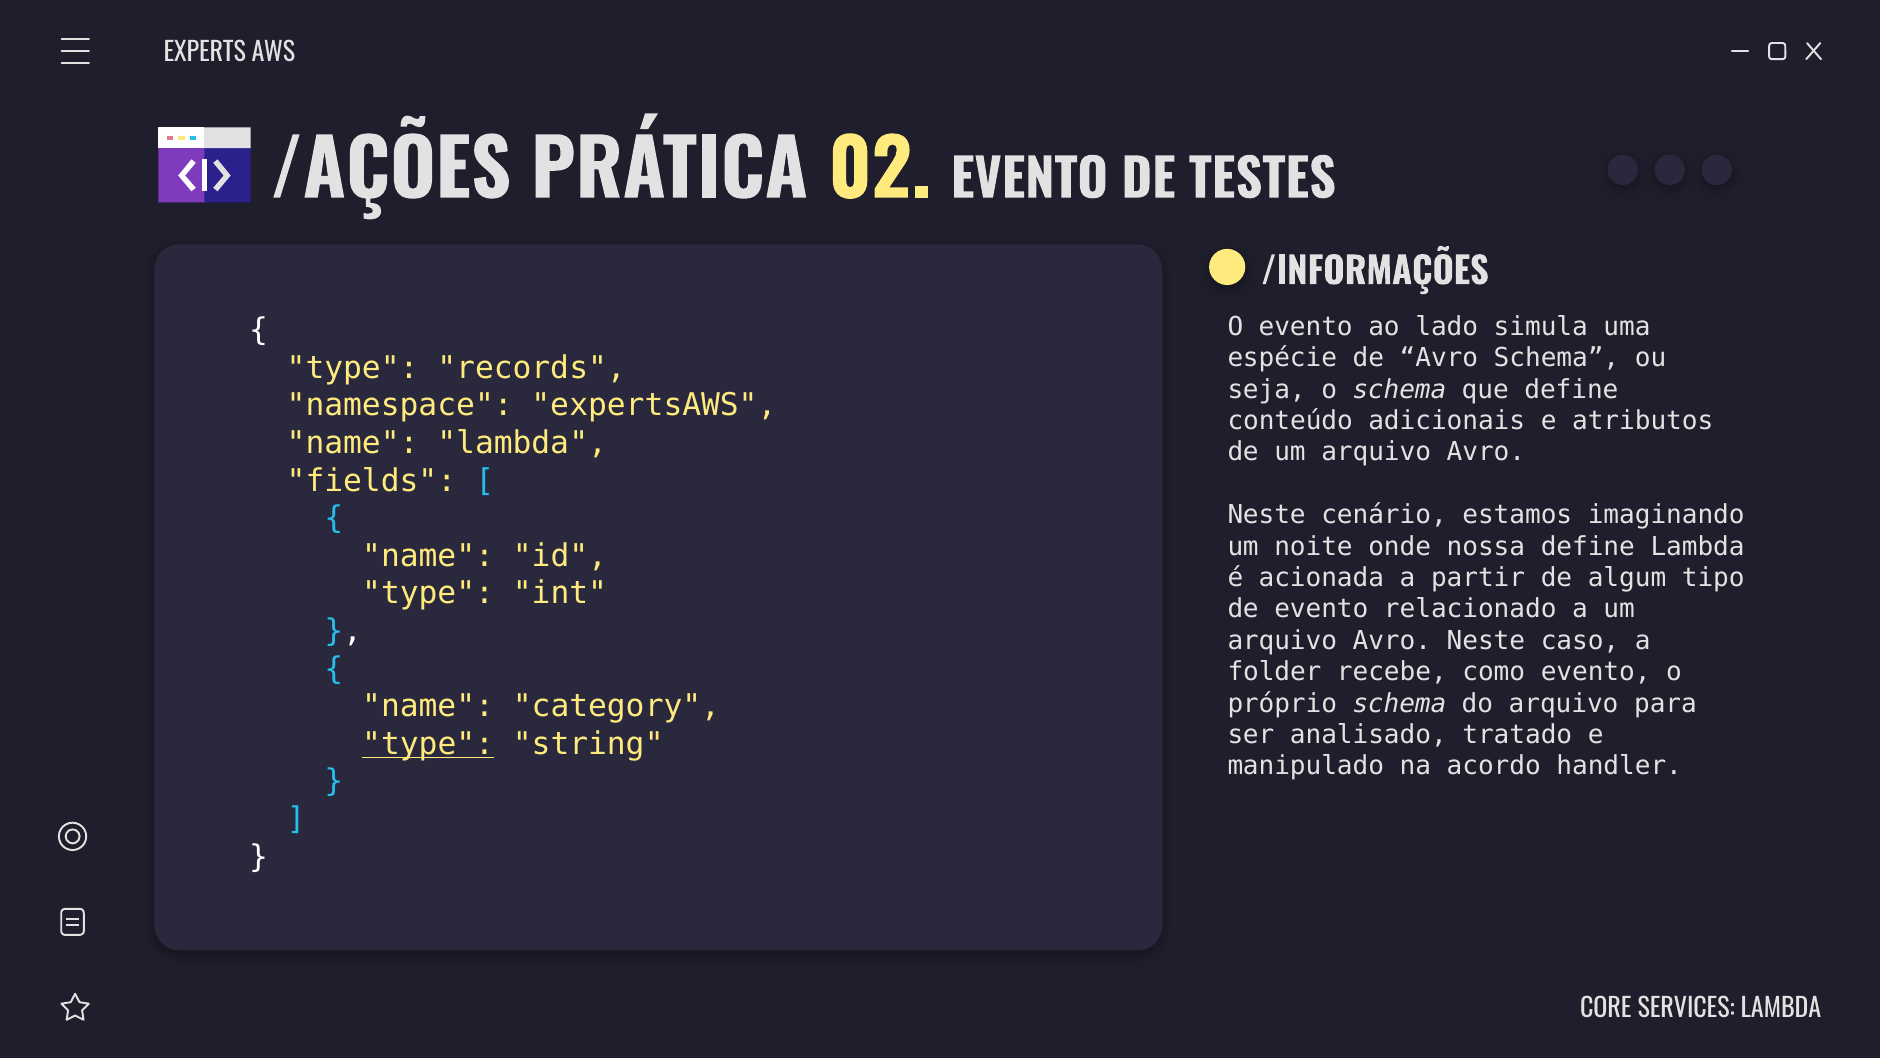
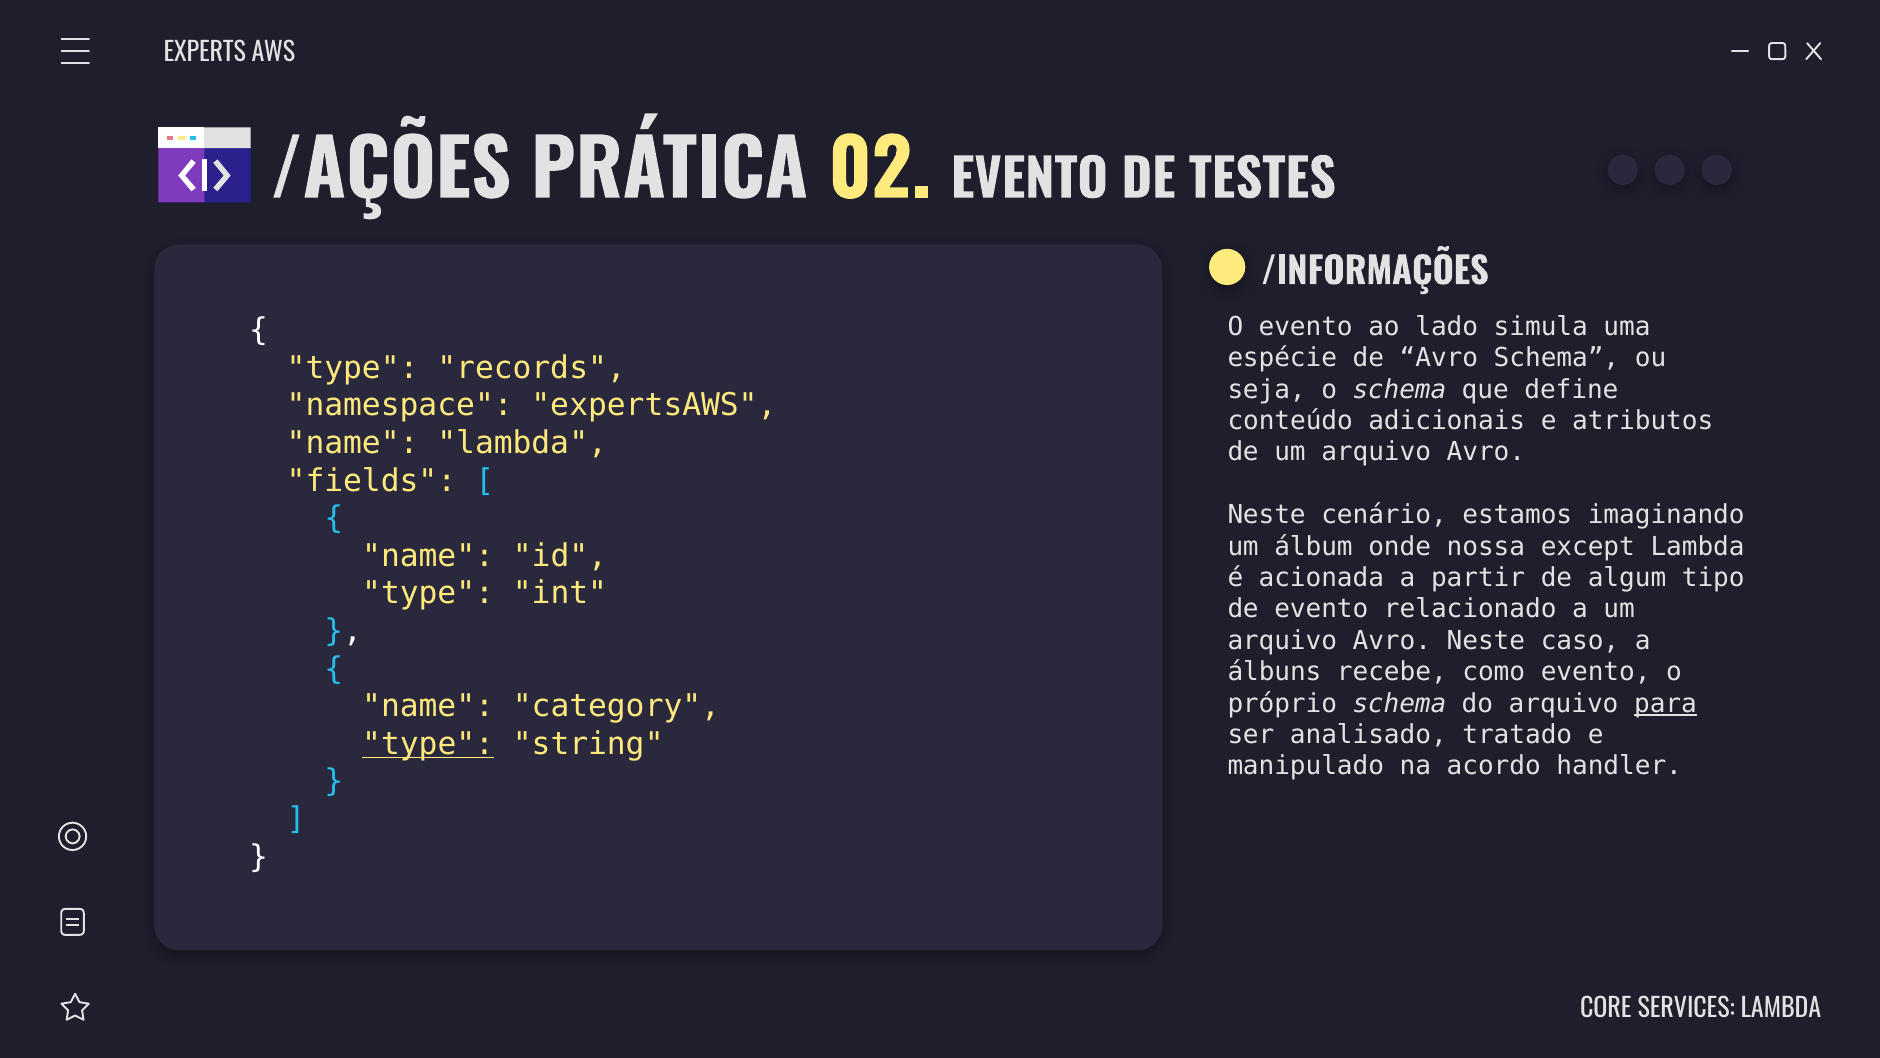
noite: noite -> álbum (1314, 546)
nossa define: define -> except (1588, 546)
folder: folder -> álbuns (1274, 672)
para underline: none -> present (1665, 703)
